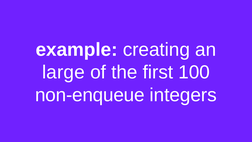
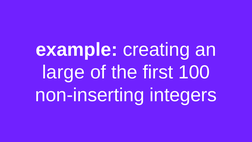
non-enqueue: non-enqueue -> non-inserting (90, 95)
